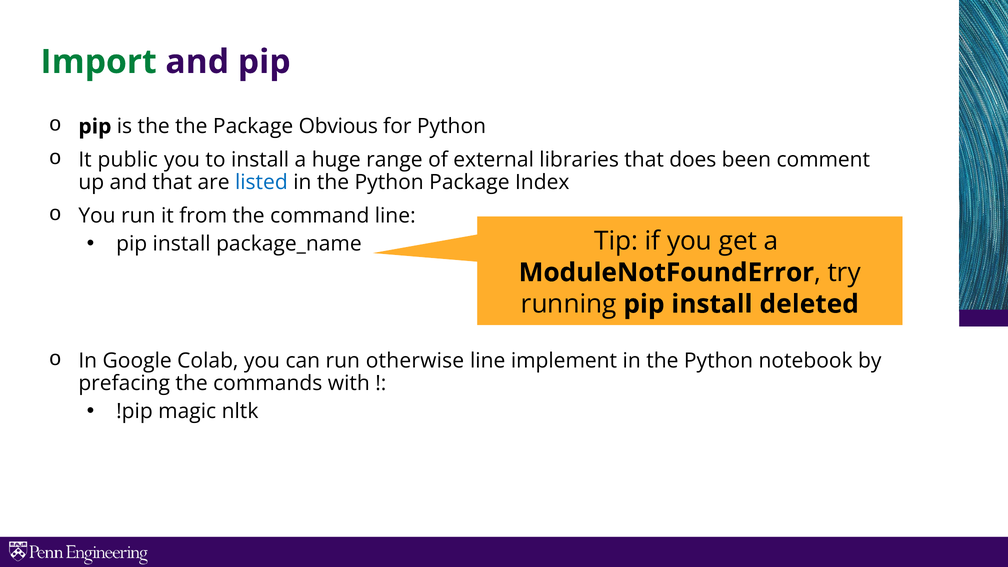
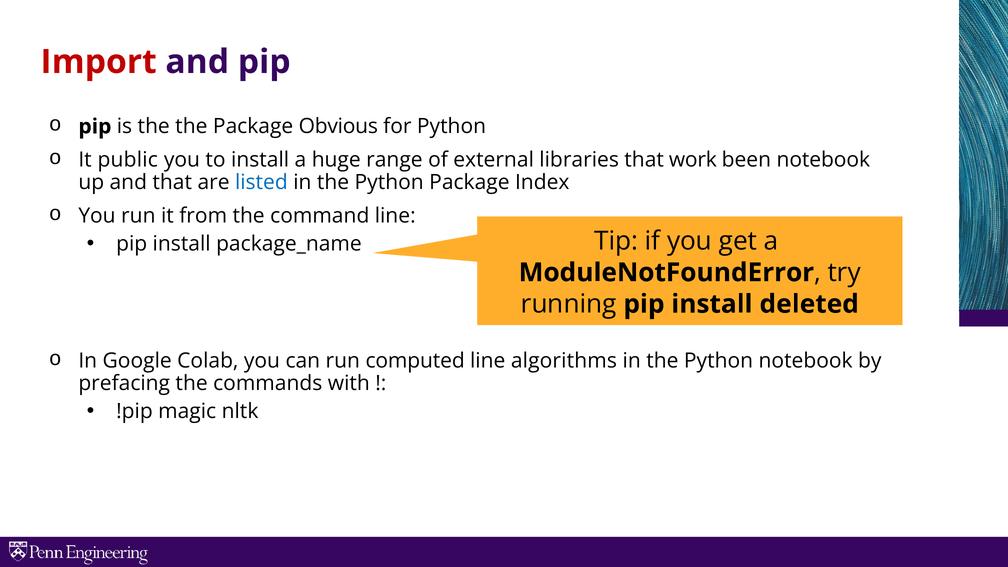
Import colour: green -> red (99, 62)
does: does -> work (693, 160)
been comment: comment -> notebook (823, 160)
otherwise: otherwise -> computed (415, 361)
implement: implement -> algorithms (564, 361)
